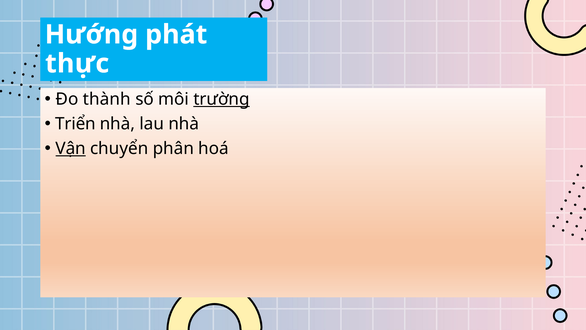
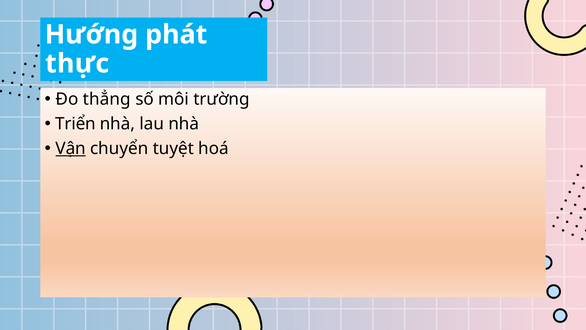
thành: thành -> thẳng (107, 99)
trường underline: present -> none (222, 99)
phân: phân -> tuyệt (173, 148)
